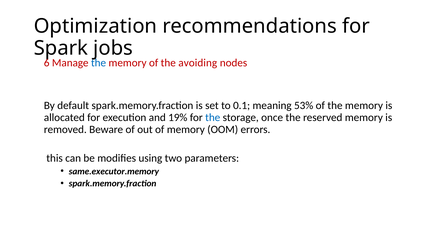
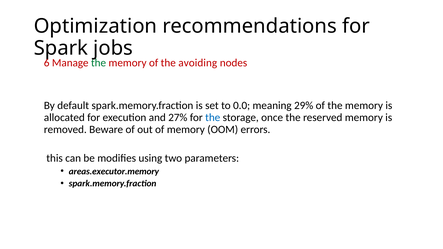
the colour: blue -> green (99, 63)
0.1: 0.1 -> 0.0 (242, 106)
53%: 53% -> 29% (304, 106)
19%: 19% -> 27% (178, 118)
same.executor.memory: same.executor.memory -> areas.executor.memory (114, 171)
